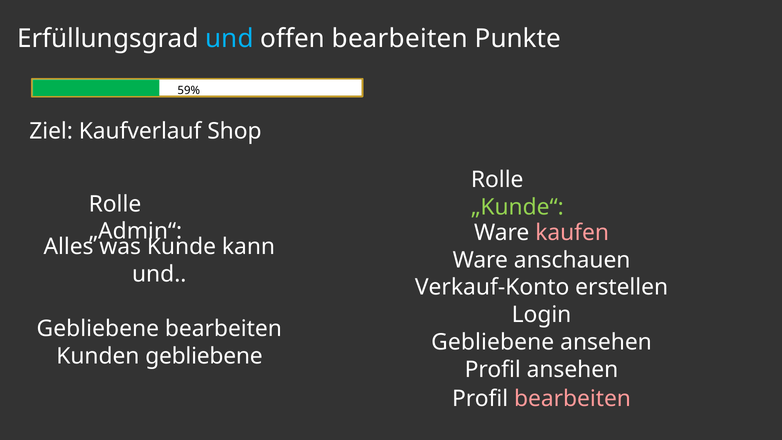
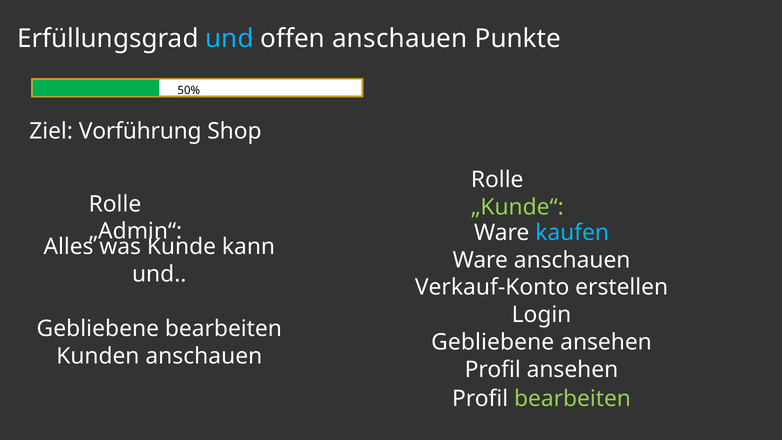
offen bearbeiten: bearbeiten -> anschauen (400, 39)
59%: 59% -> 50% (189, 90)
Kaufverlauf: Kaufverlauf -> Vorführung (140, 131)
kaufen colour: pink -> light blue (572, 233)
Kunden gebliebene: gebliebene -> anschauen (204, 356)
bearbeiten colour: pink -> light green (573, 399)
